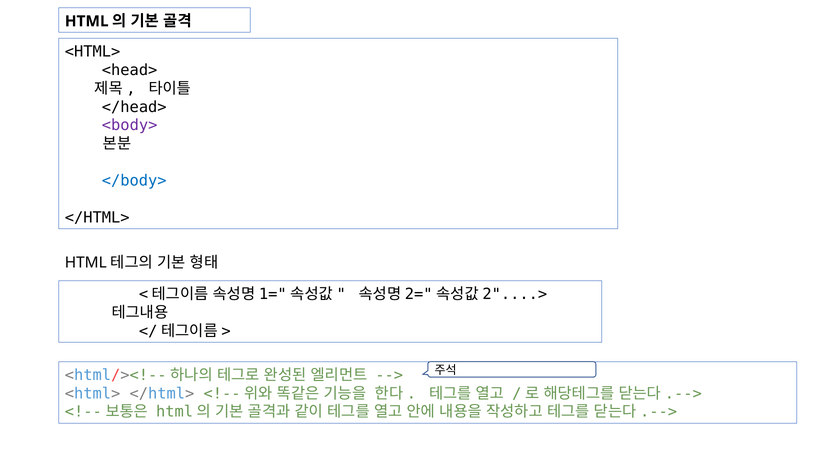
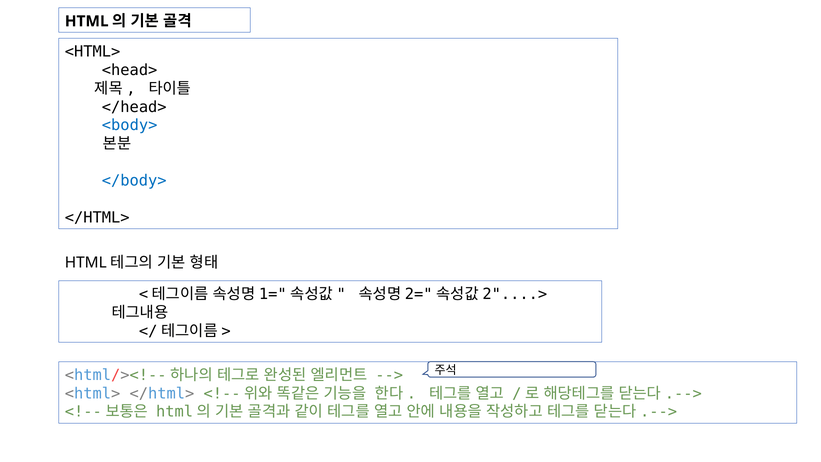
<body> colour: purple -> blue (130, 125)
